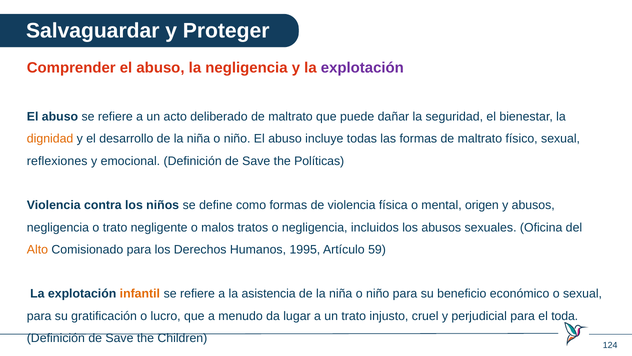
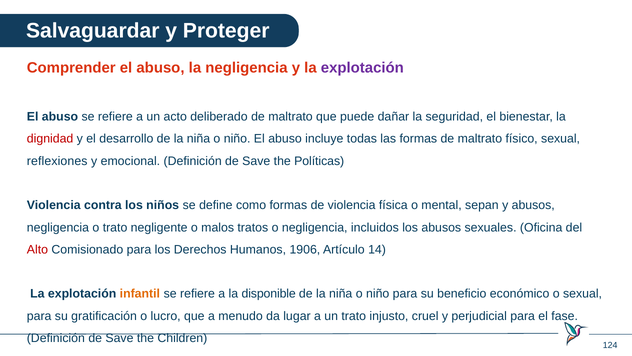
dignidad colour: orange -> red (50, 139)
origen: origen -> sepan (482, 205)
Alto colour: orange -> red (37, 249)
1995: 1995 -> 1906 (305, 249)
59: 59 -> 14 (377, 249)
asistencia: asistencia -> disponible (269, 294)
toda: toda -> fase (565, 316)
